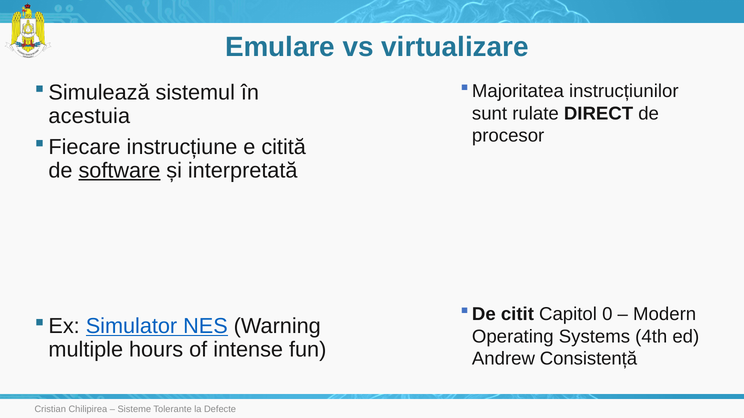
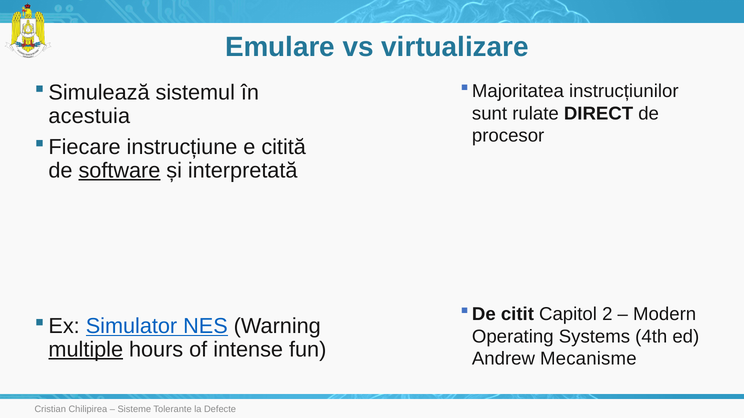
0: 0 -> 2 (607, 315)
multiple underline: none -> present (86, 350)
Consistență: Consistență -> Mecanisme (588, 359)
